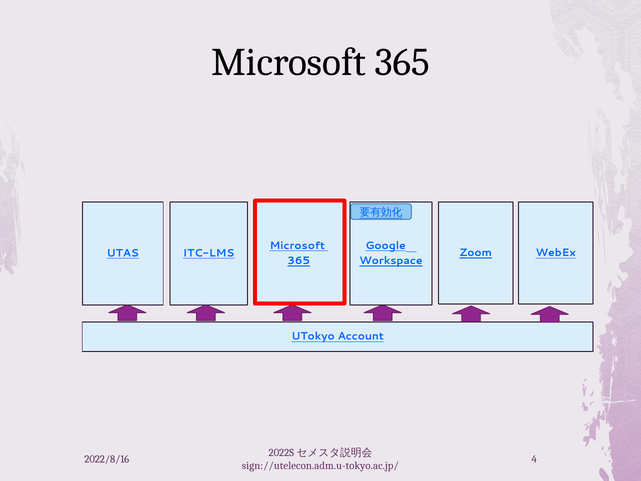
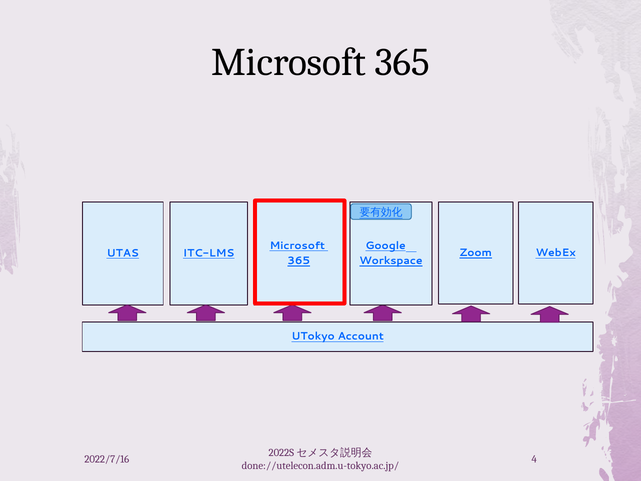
2022/8/16: 2022/8/16 -> 2022/7/16 (107, 459)
sign://utelecon.adm.u-tokyo.ac.jp/: sign://utelecon.adm.u-tokyo.ac.jp/ -> done://utelecon.adm.u-tokyo.ac.jp/ (320, 466)
